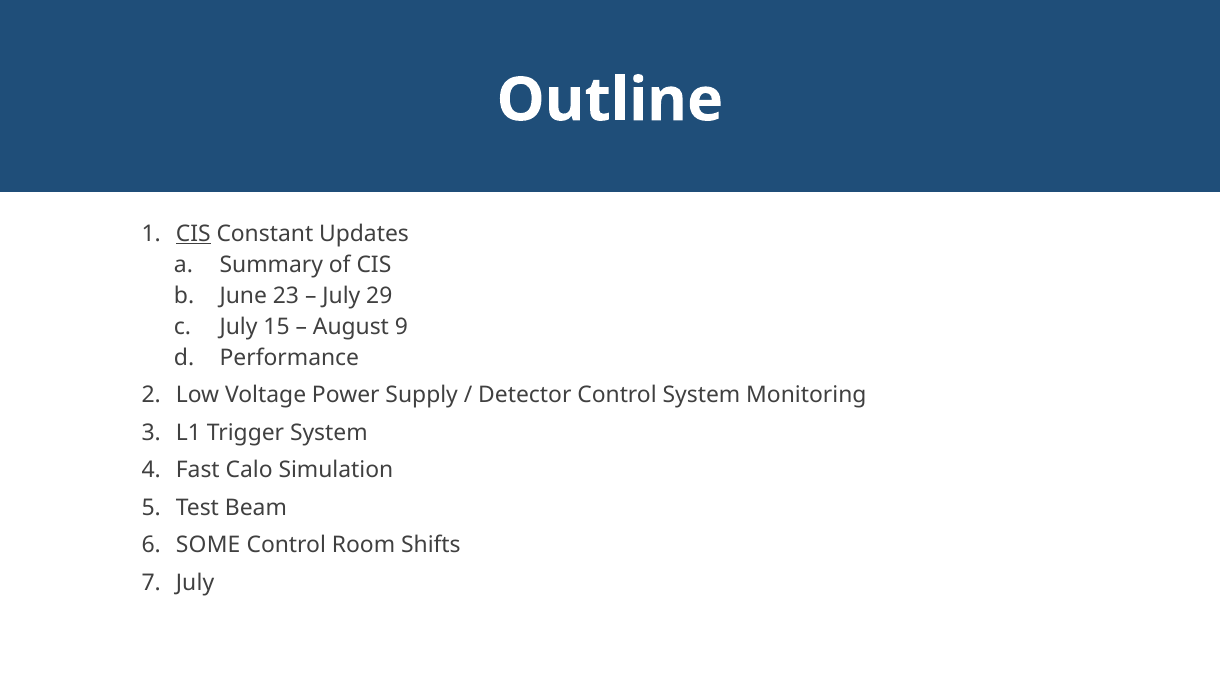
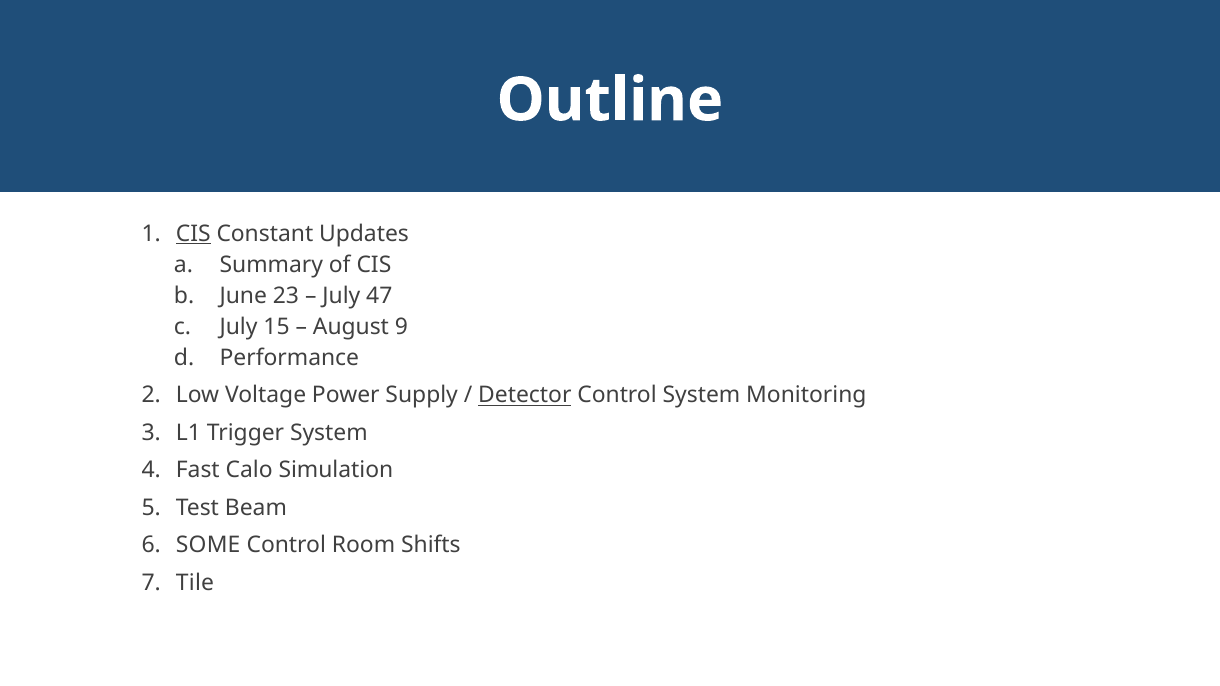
29: 29 -> 47 (379, 296)
Detector underline: none -> present (525, 396)
July: July -> Tile (195, 583)
